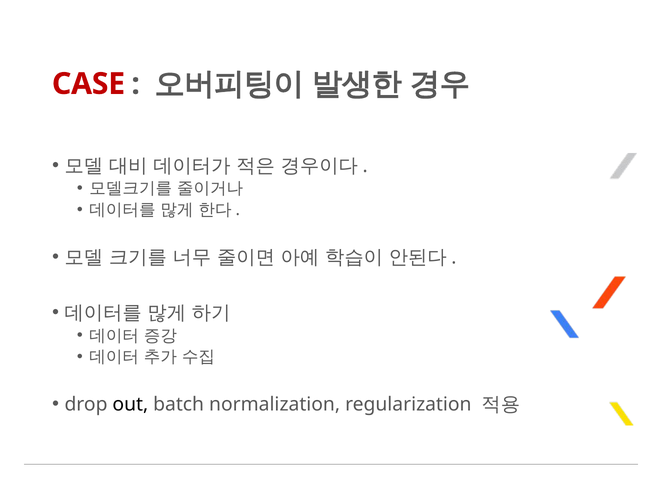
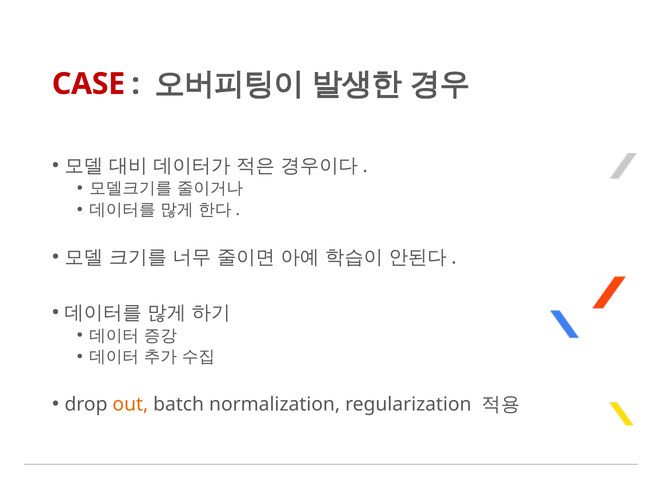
out colour: black -> orange (130, 405)
